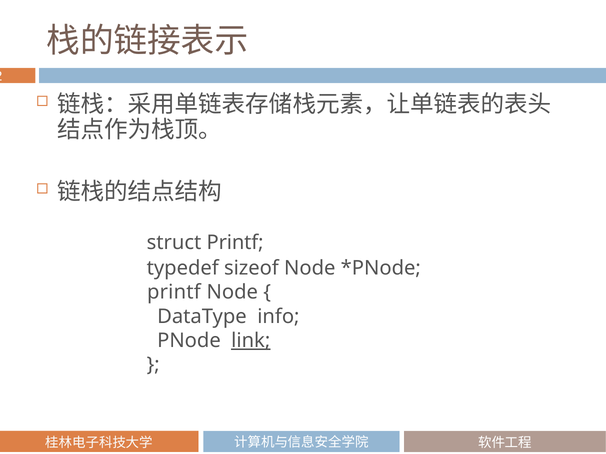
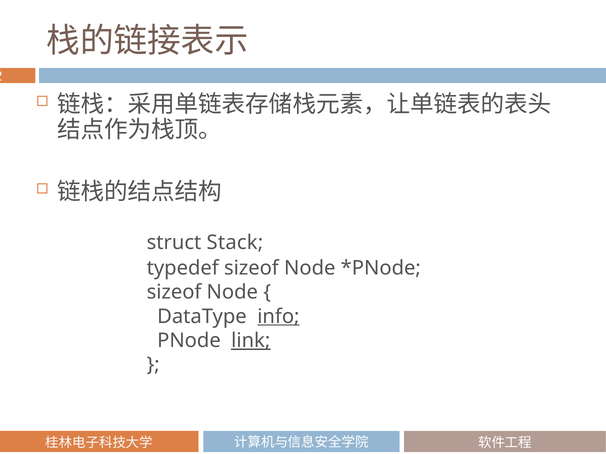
struct Printf: Printf -> Stack (235, 243)
printf: printf -> sizeof (174, 292)
info underline: none -> present (278, 317)
